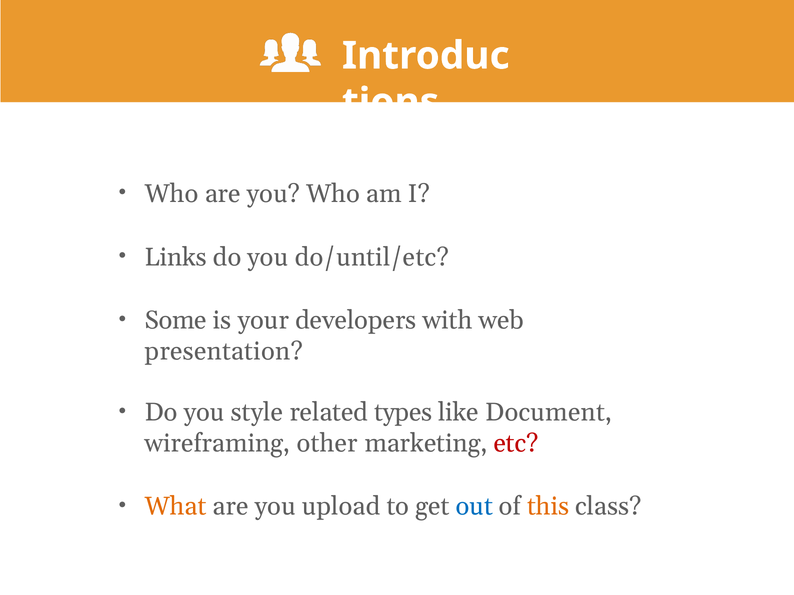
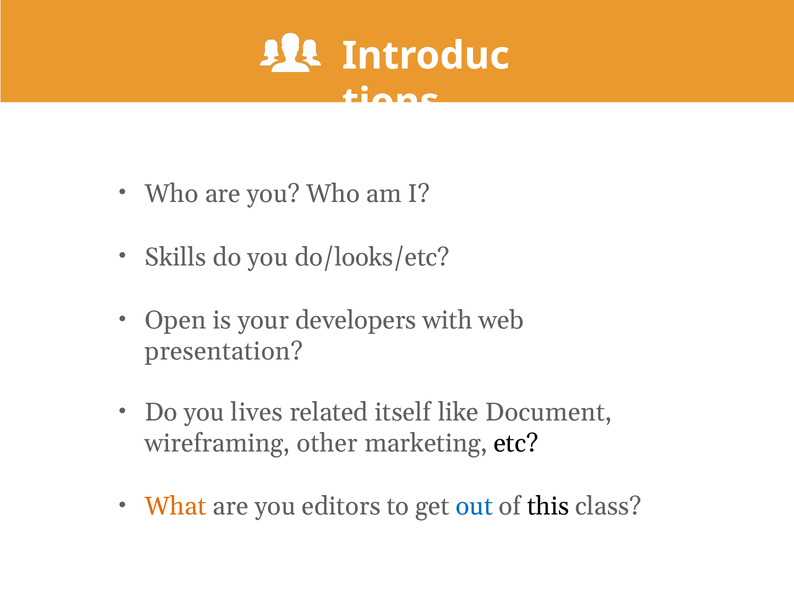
Links: Links -> Skills (176, 257)
do/until/etc: do/until/etc -> do/looks/etc (372, 257)
Some: Some -> Open (175, 321)
style: style -> lives (257, 413)
types: types -> itself (403, 413)
etc colour: red -> black (516, 444)
upload: upload -> editors (341, 507)
this colour: orange -> black (548, 507)
